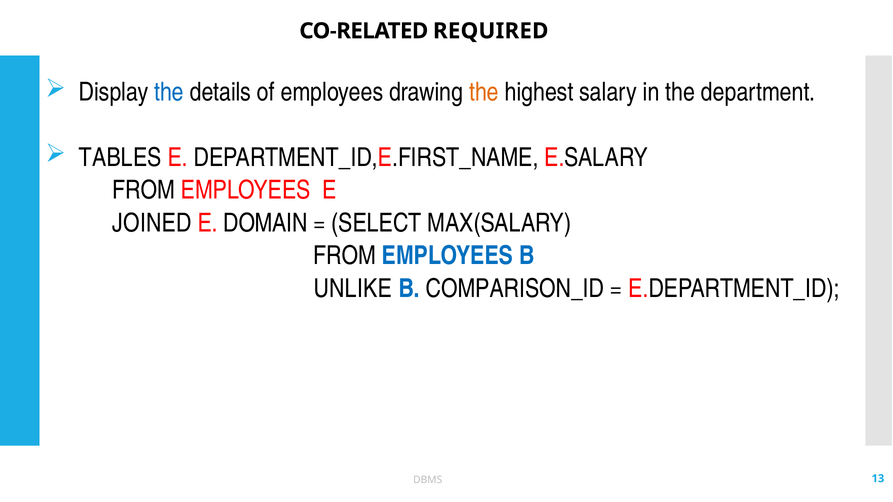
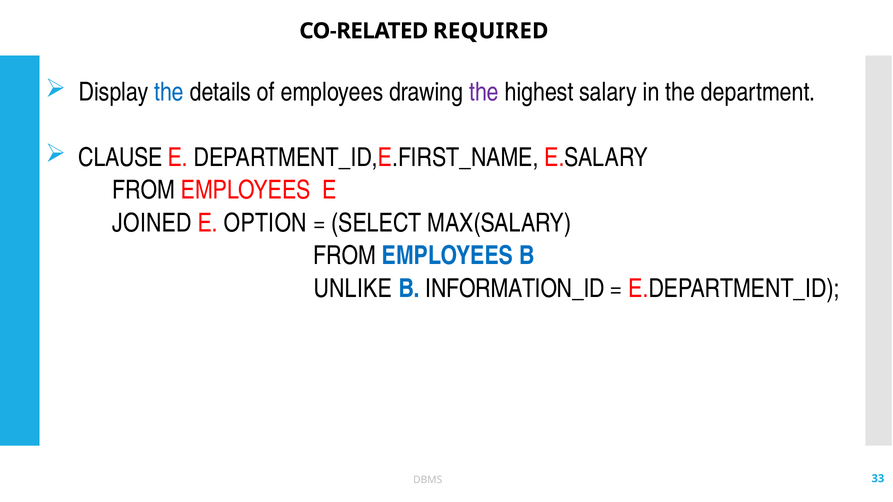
the colour: orange -> purple (484, 92)
TABLES: TABLES -> CLAUSE (120, 158)
DOMAIN: DOMAIN -> OPTION (265, 223)
COMPARISON_ID: COMPARISON_ID -> INFORMATION_ID (515, 289)
13: 13 -> 33 (878, 479)
